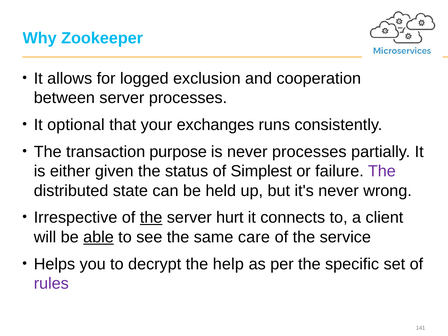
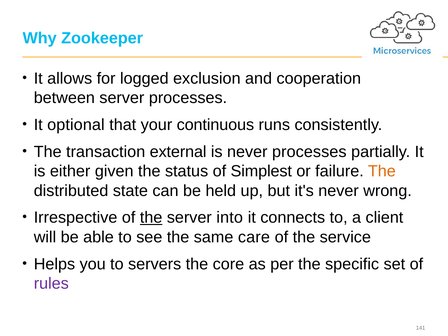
exchanges: exchanges -> continuous (215, 125)
purpose: purpose -> external (178, 152)
The colour: purple -> orange (382, 171)
hurt: hurt -> into (230, 218)
able underline: present -> none (98, 237)
decrypt: decrypt -> servers (155, 264)
help: help -> core (228, 264)
